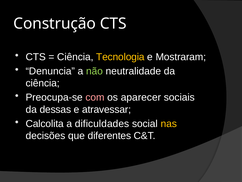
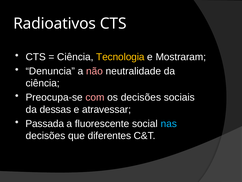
Construção: Construção -> Radioativos (55, 23)
não colour: light green -> pink (94, 71)
os aparecer: aparecer -> decisões (141, 97)
Calcolita: Calcolita -> Passada (45, 123)
dificuldades: dificuldades -> fluorescente (102, 123)
nas colour: yellow -> light blue (169, 123)
